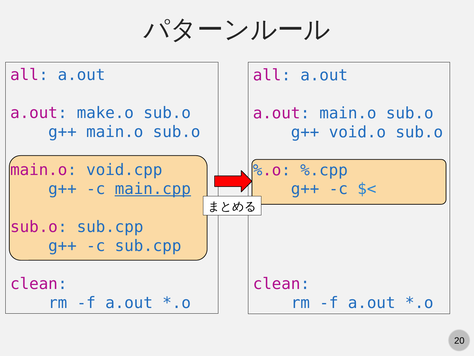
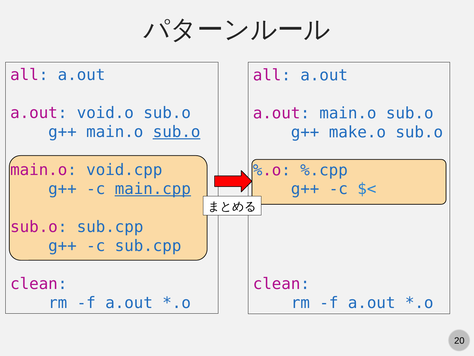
make.o: make.o -> void.o (105, 113)
sub.o underline: none -> present (177, 132)
void.o: void.o -> make.o (357, 132)
